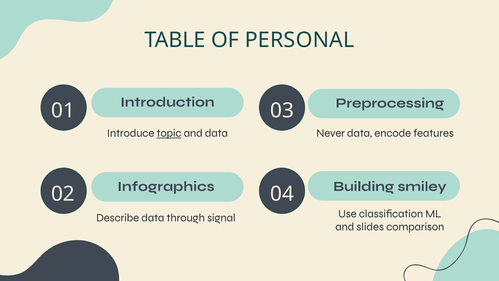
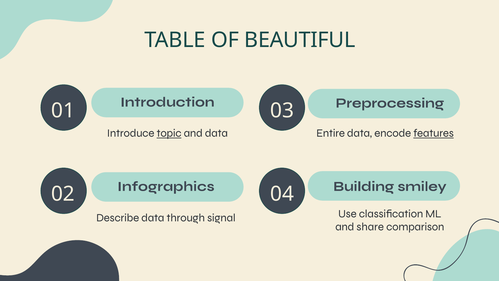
PERSONAL: PERSONAL -> BEAUTIFUL (300, 40)
Never: Never -> Entire (331, 133)
features underline: none -> present (434, 133)
slides: slides -> share (370, 227)
